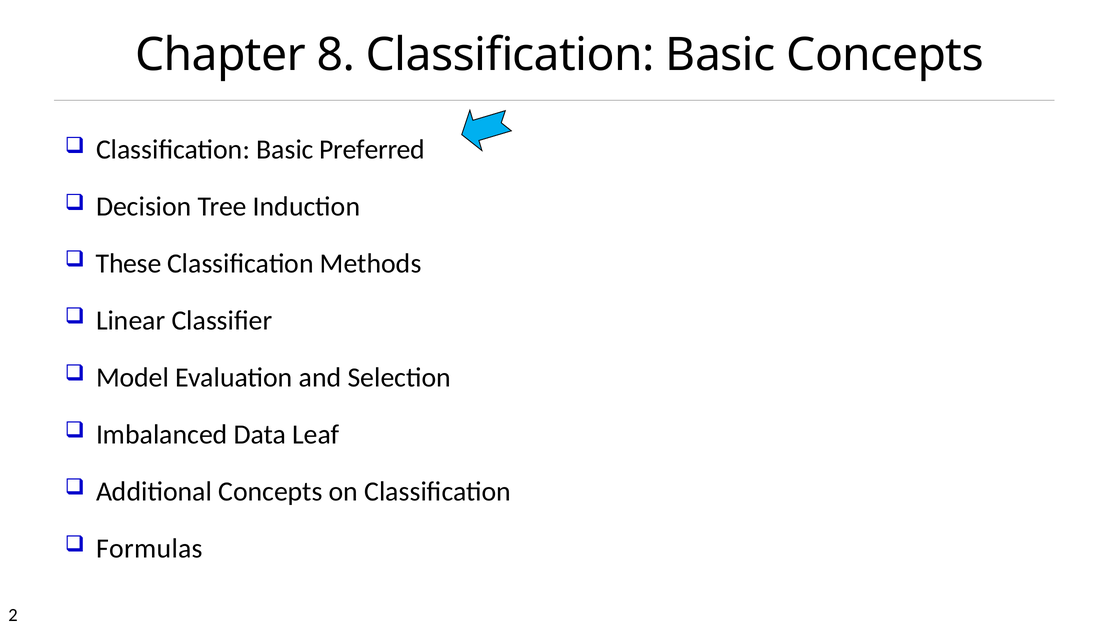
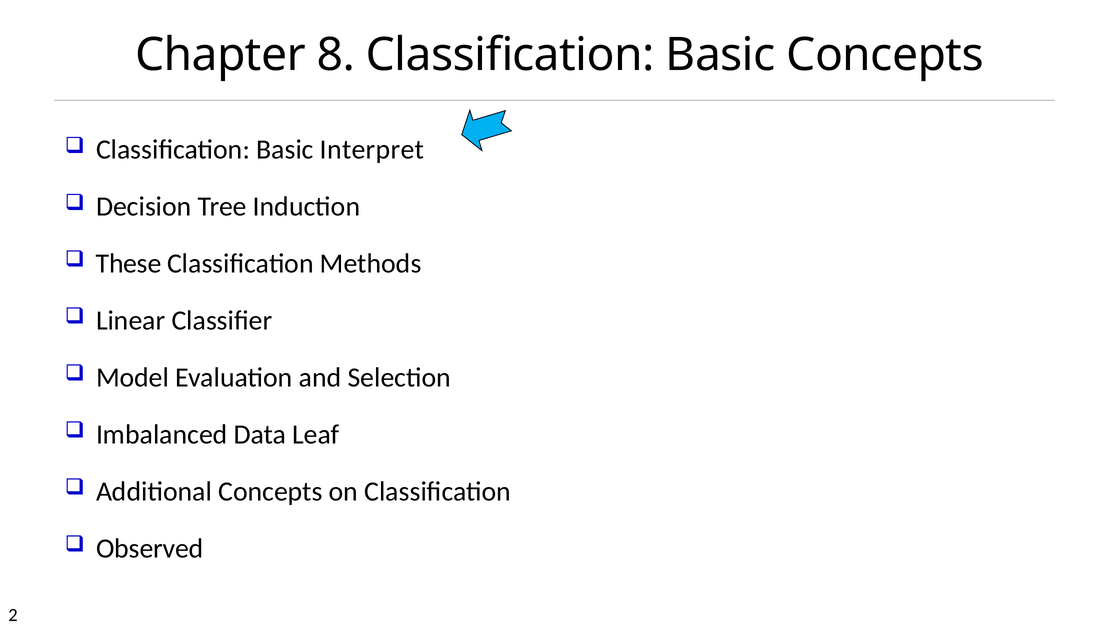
Preferred: Preferred -> Interpret (372, 150)
Formulas: Formulas -> Observed (150, 549)
